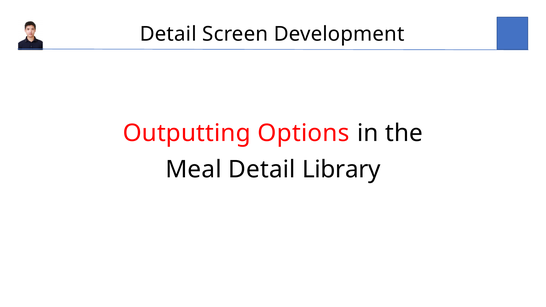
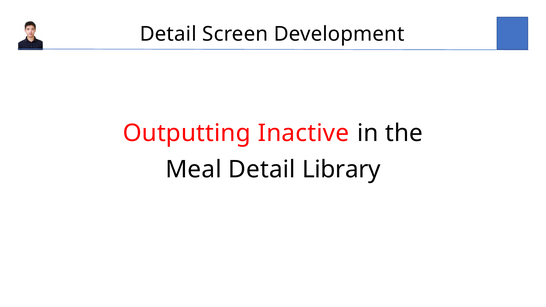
Options: Options -> Inactive (303, 133)
